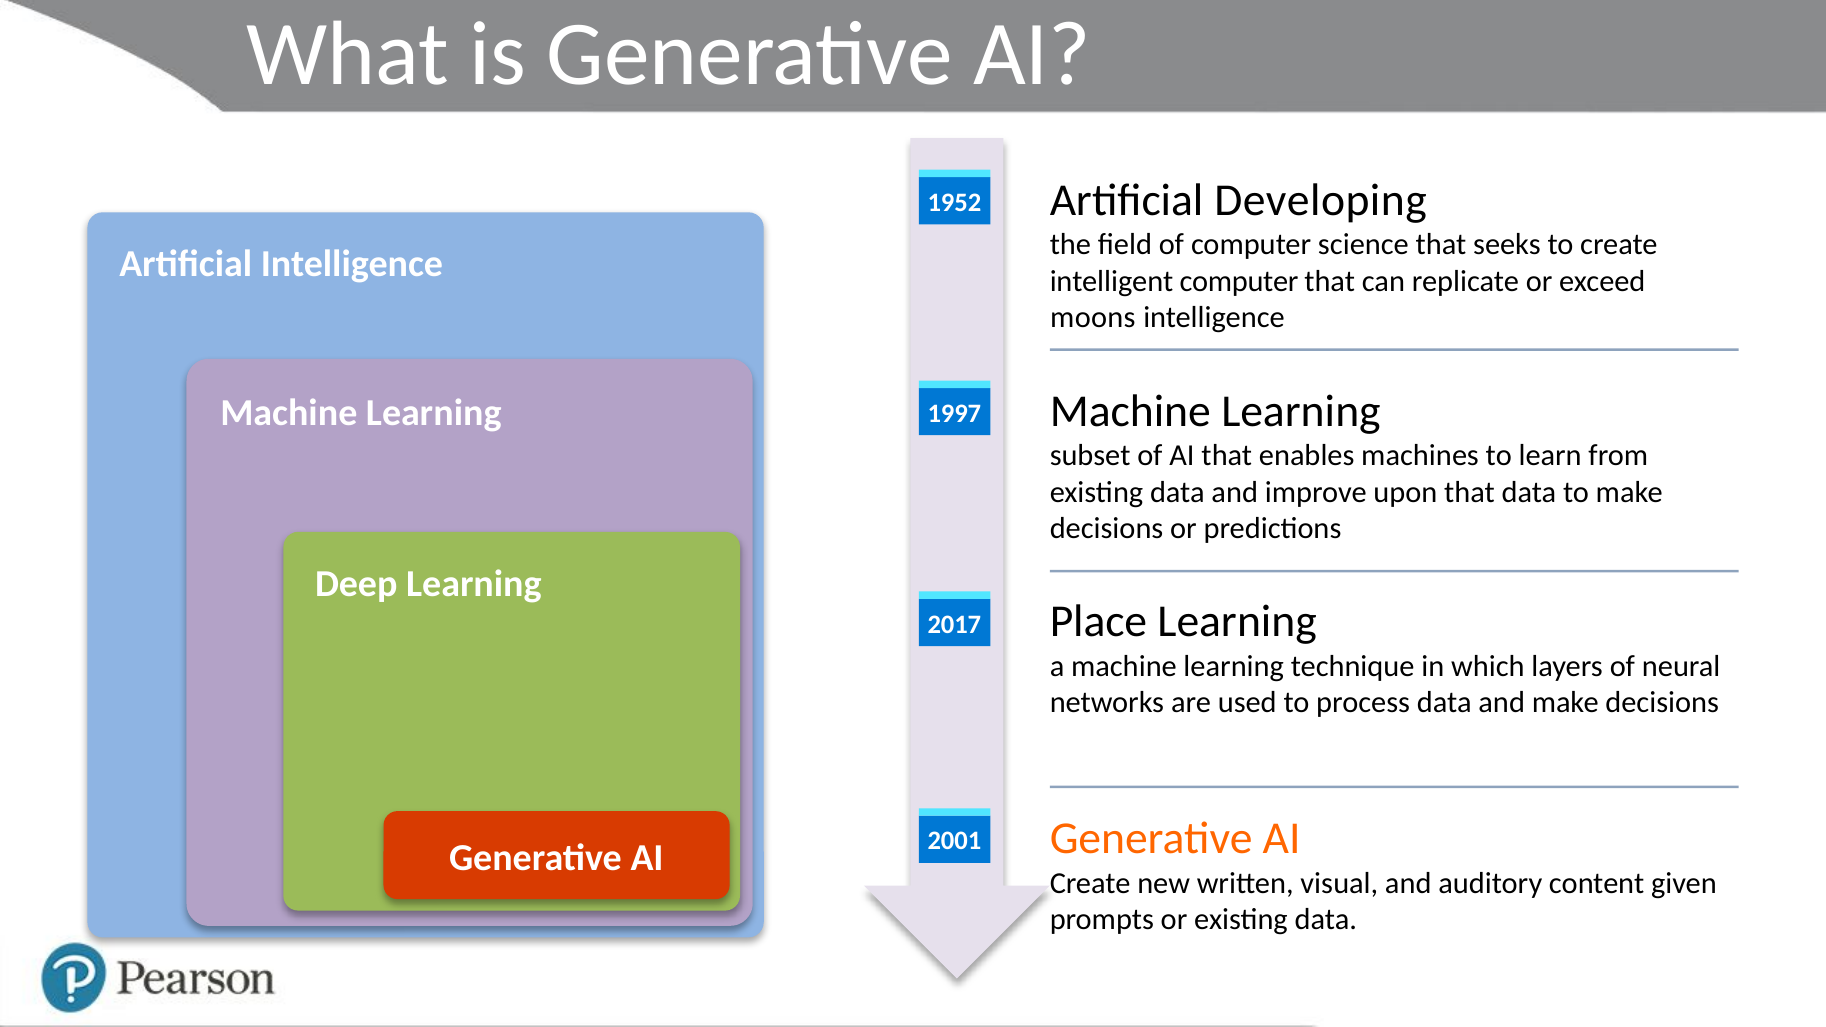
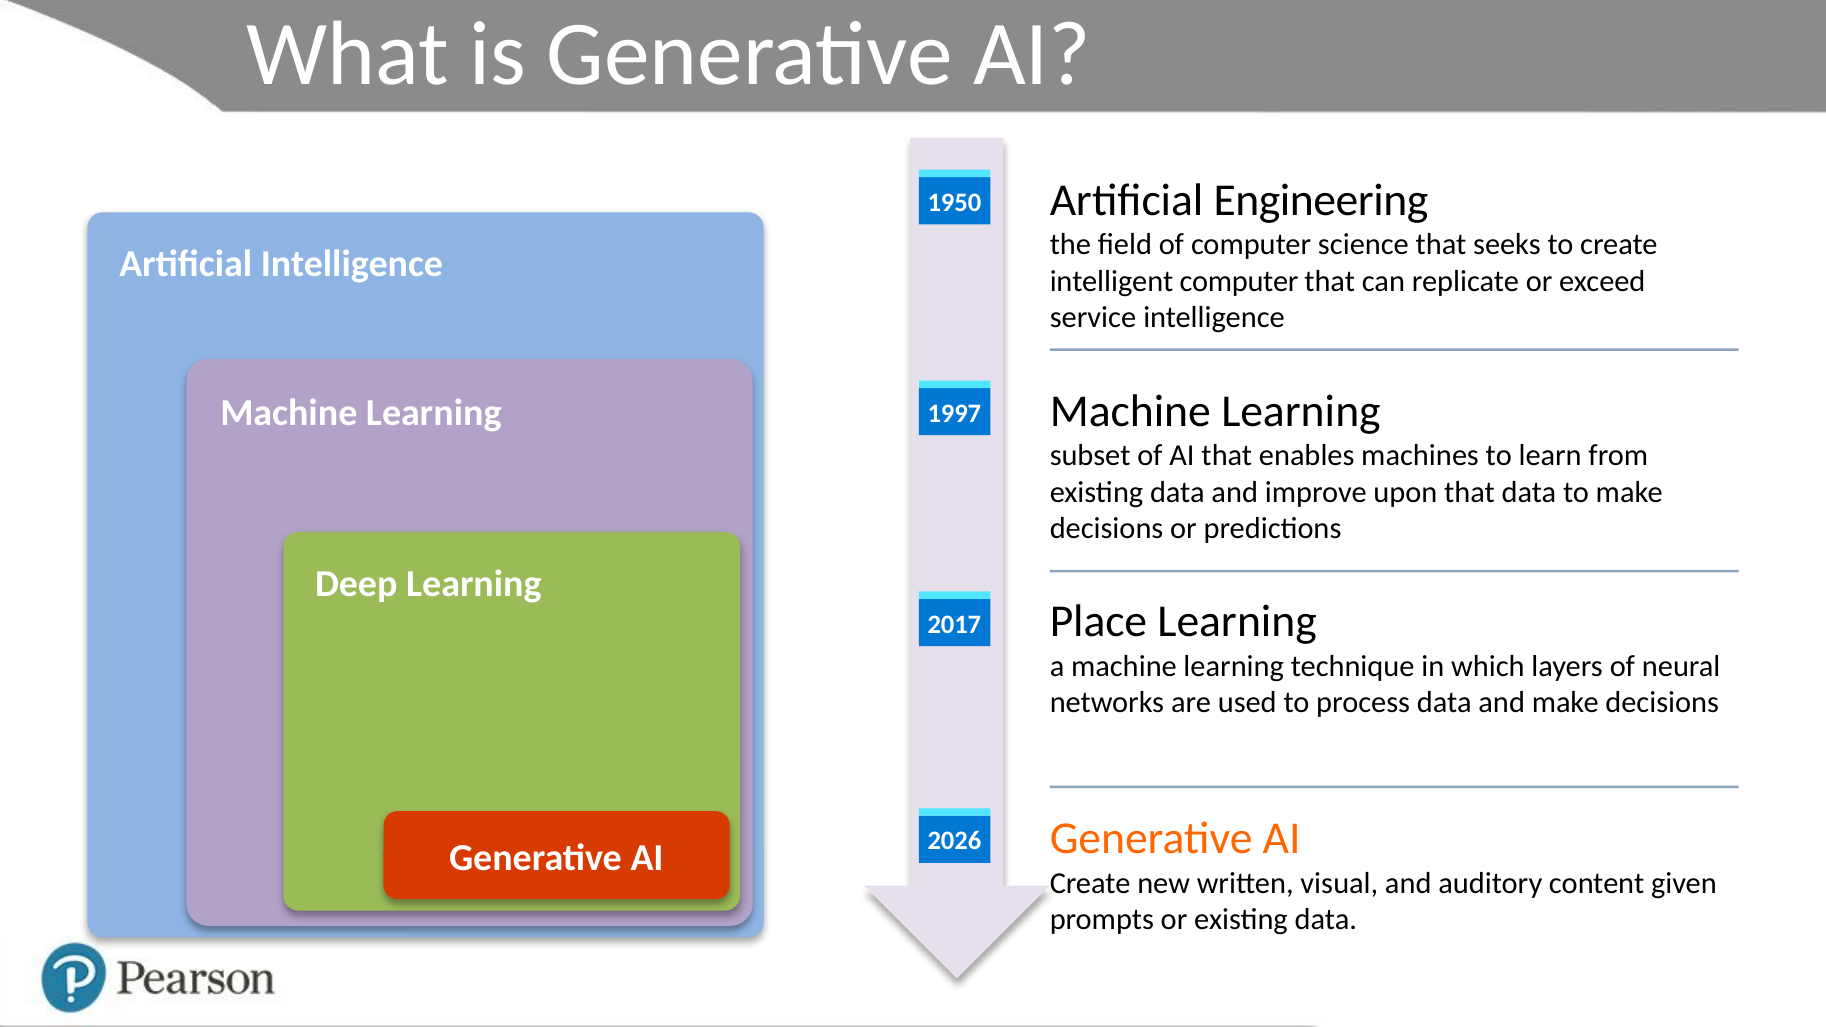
1952: 1952 -> 1950 (954, 203)
Developing: Developing -> Engineering (1321, 200)
moons: moons -> service (1093, 318)
2001: 2001 -> 2026 (954, 841)
